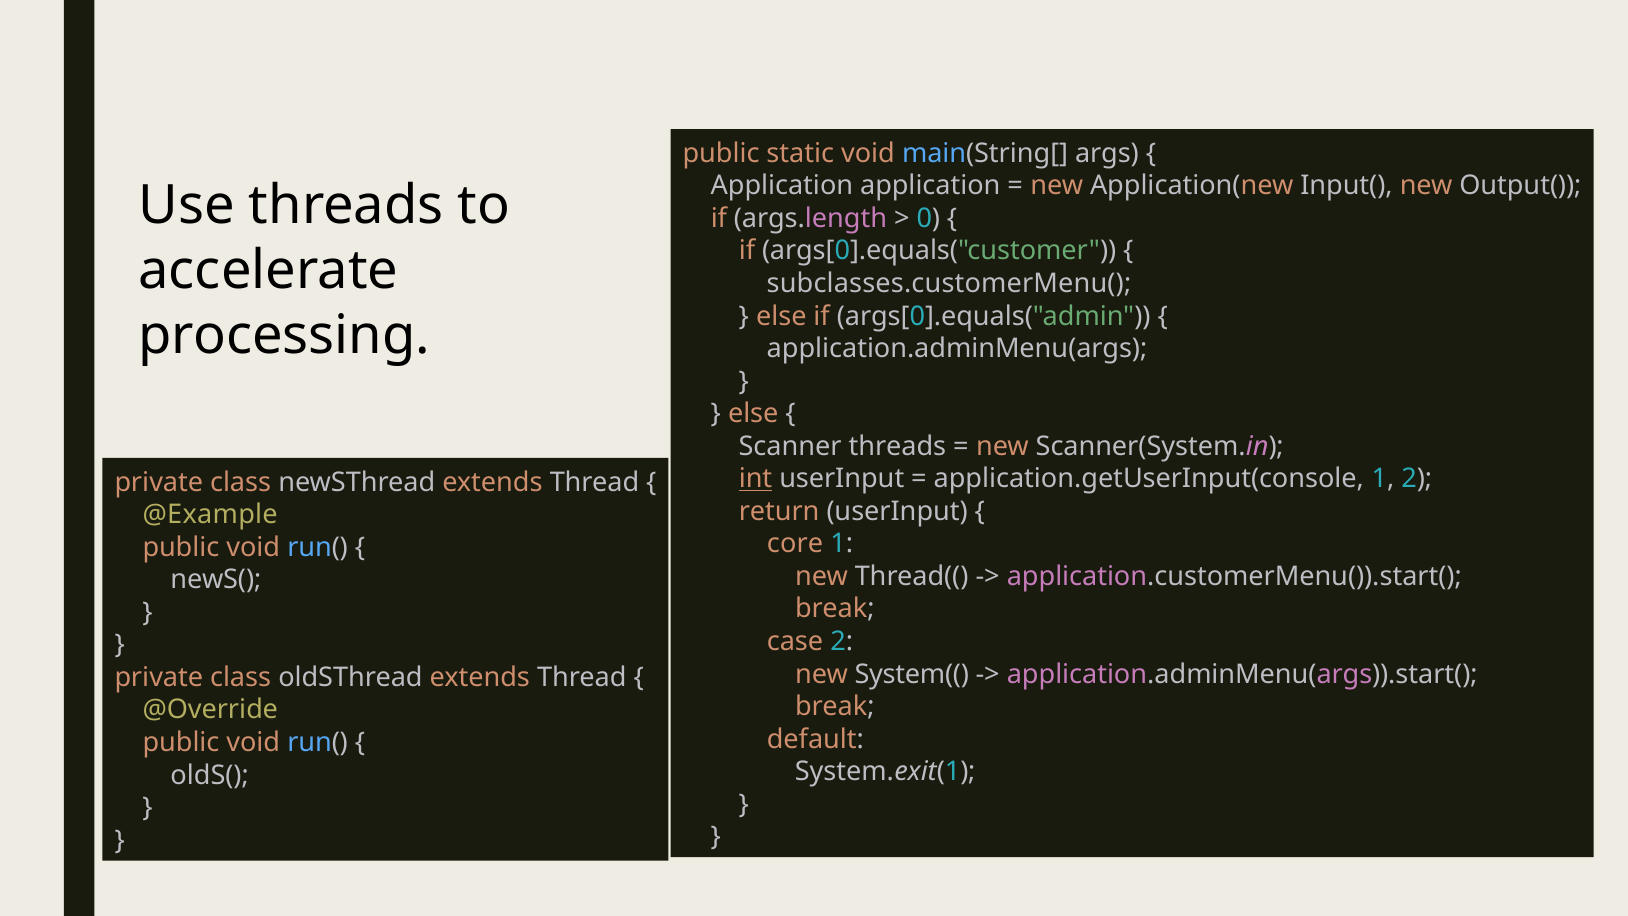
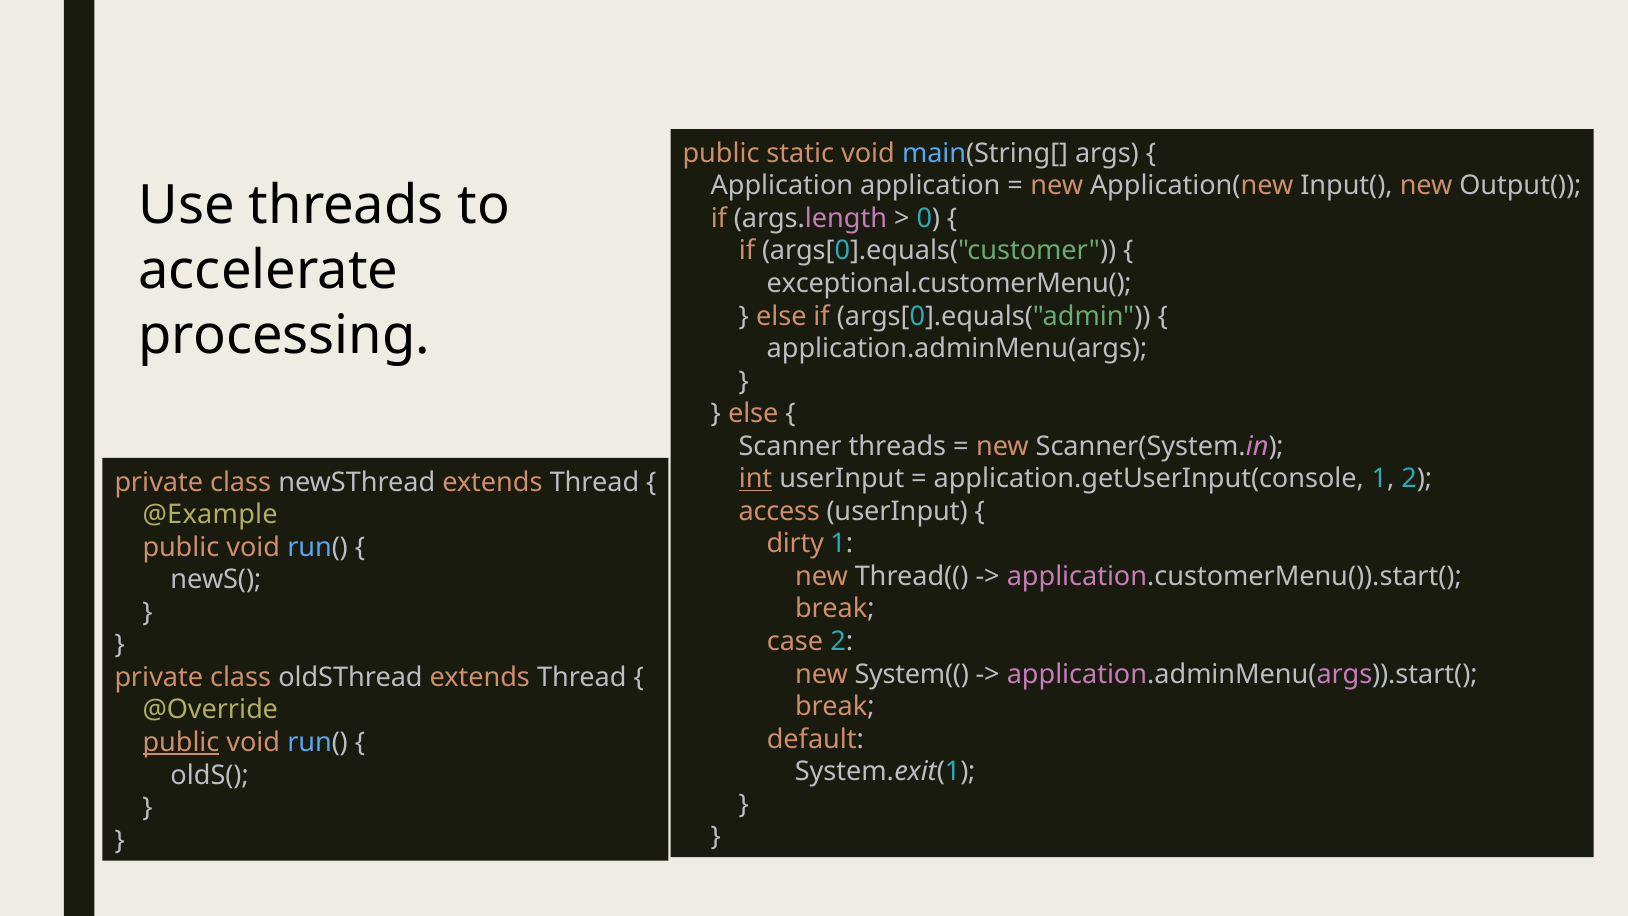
subclasses.customerMenu(: subclasses.customerMenu( -> exceptional.customerMenu( (949, 283)
return: return -> access (779, 511)
core: core -> dirty (795, 544)
public underline: none -> present (181, 742)
